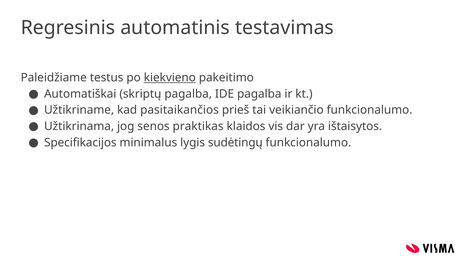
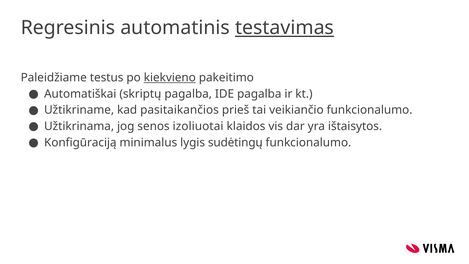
testavimas underline: none -> present (285, 28)
praktikas: praktikas -> izoliuotai (198, 126)
Specifikacijos: Specifikacijos -> Konfigūraciją (80, 142)
